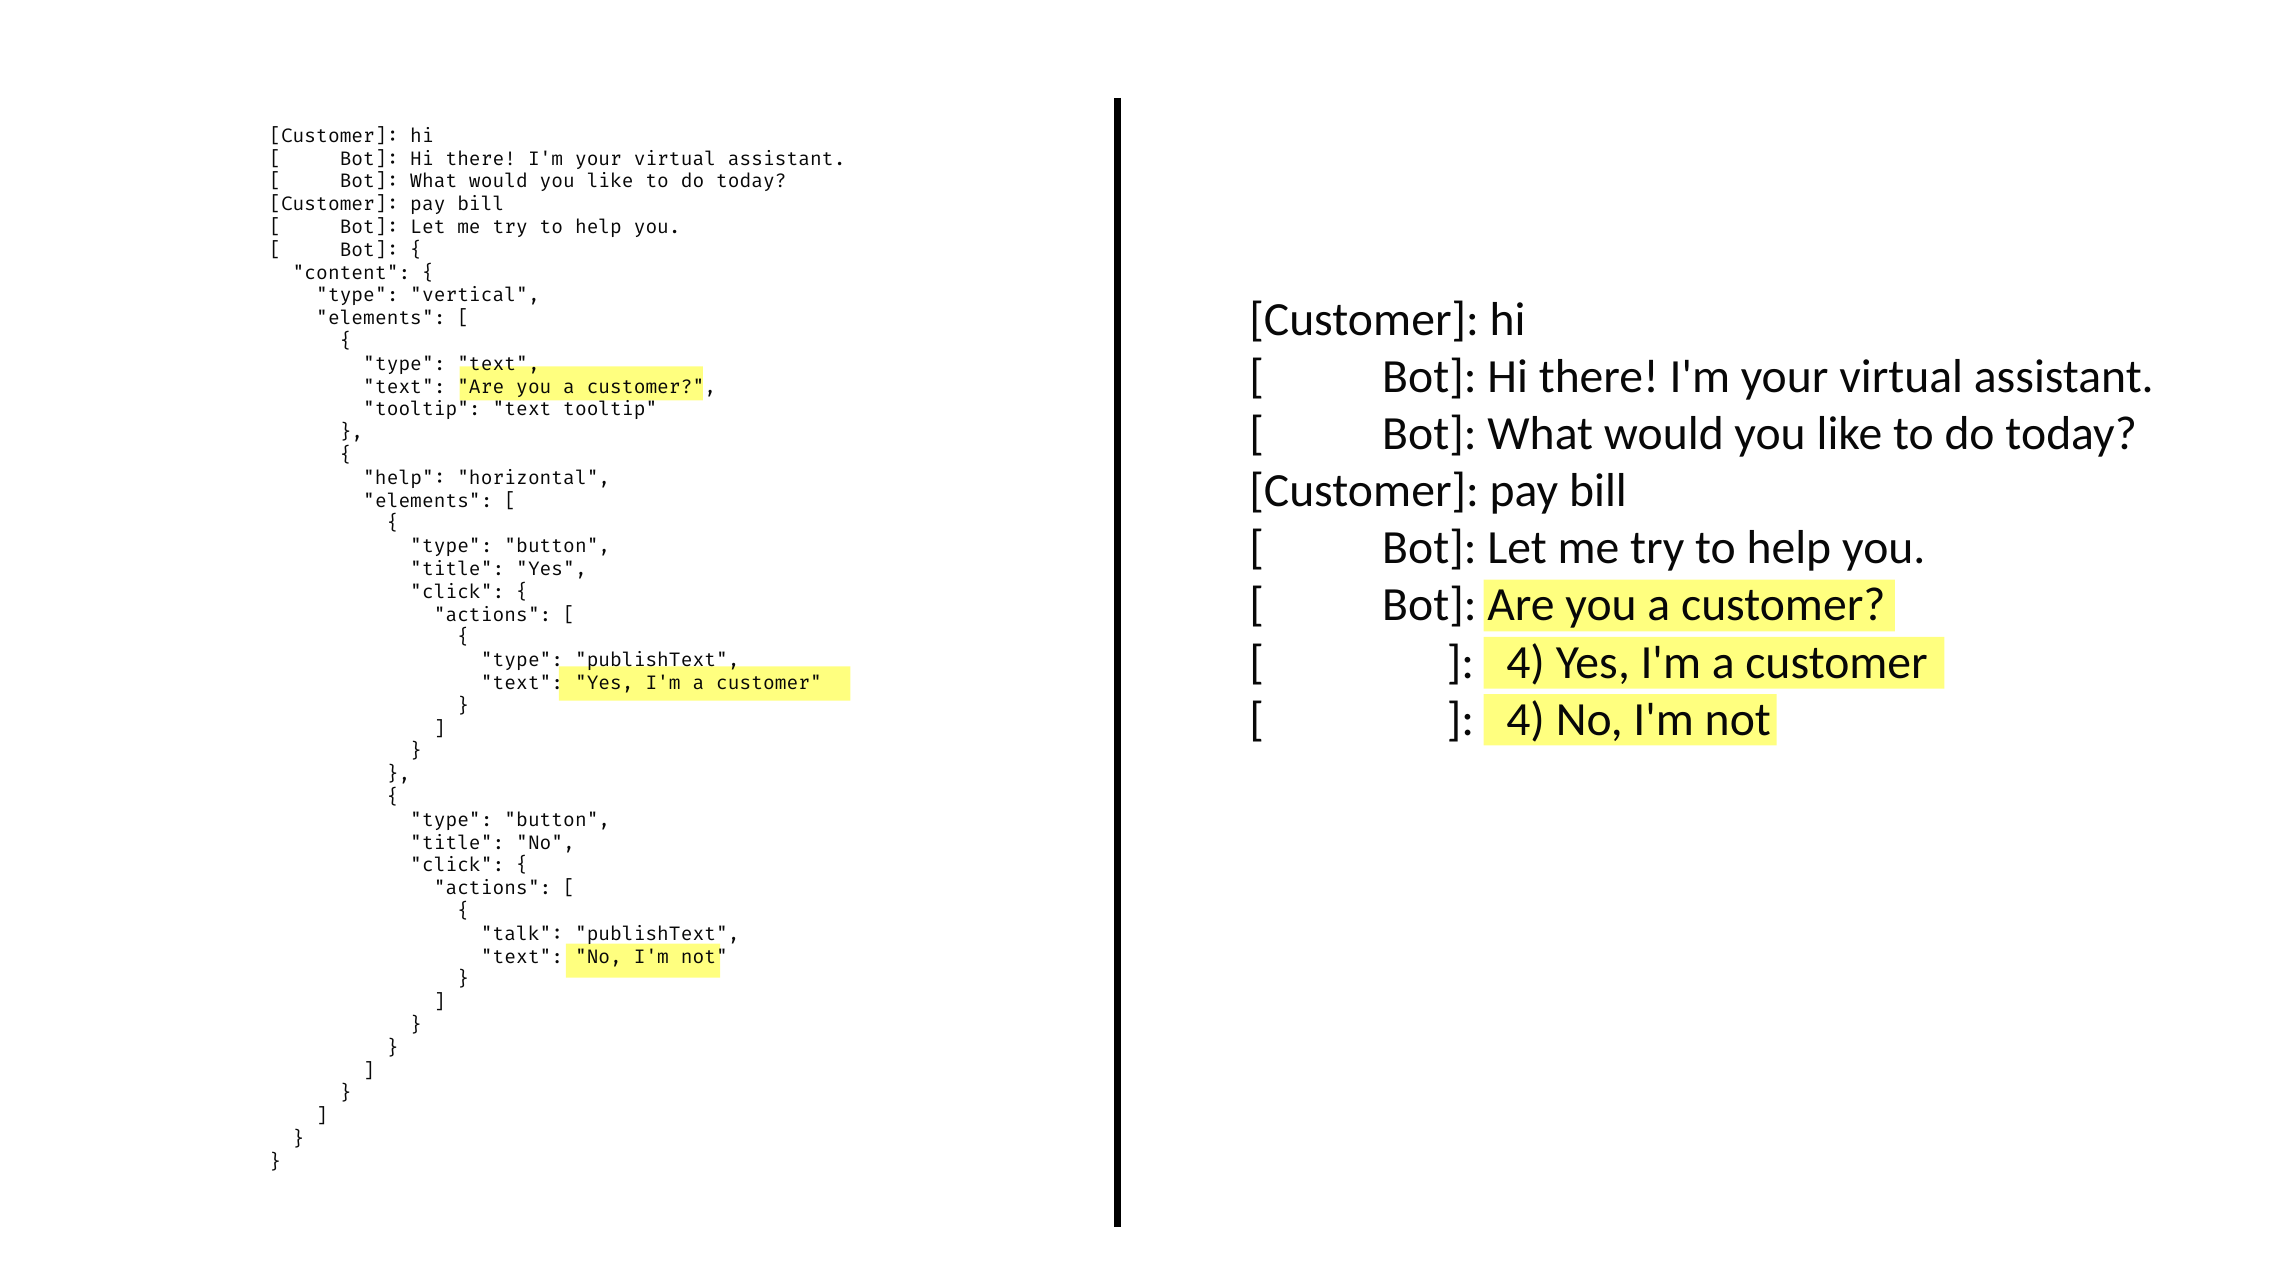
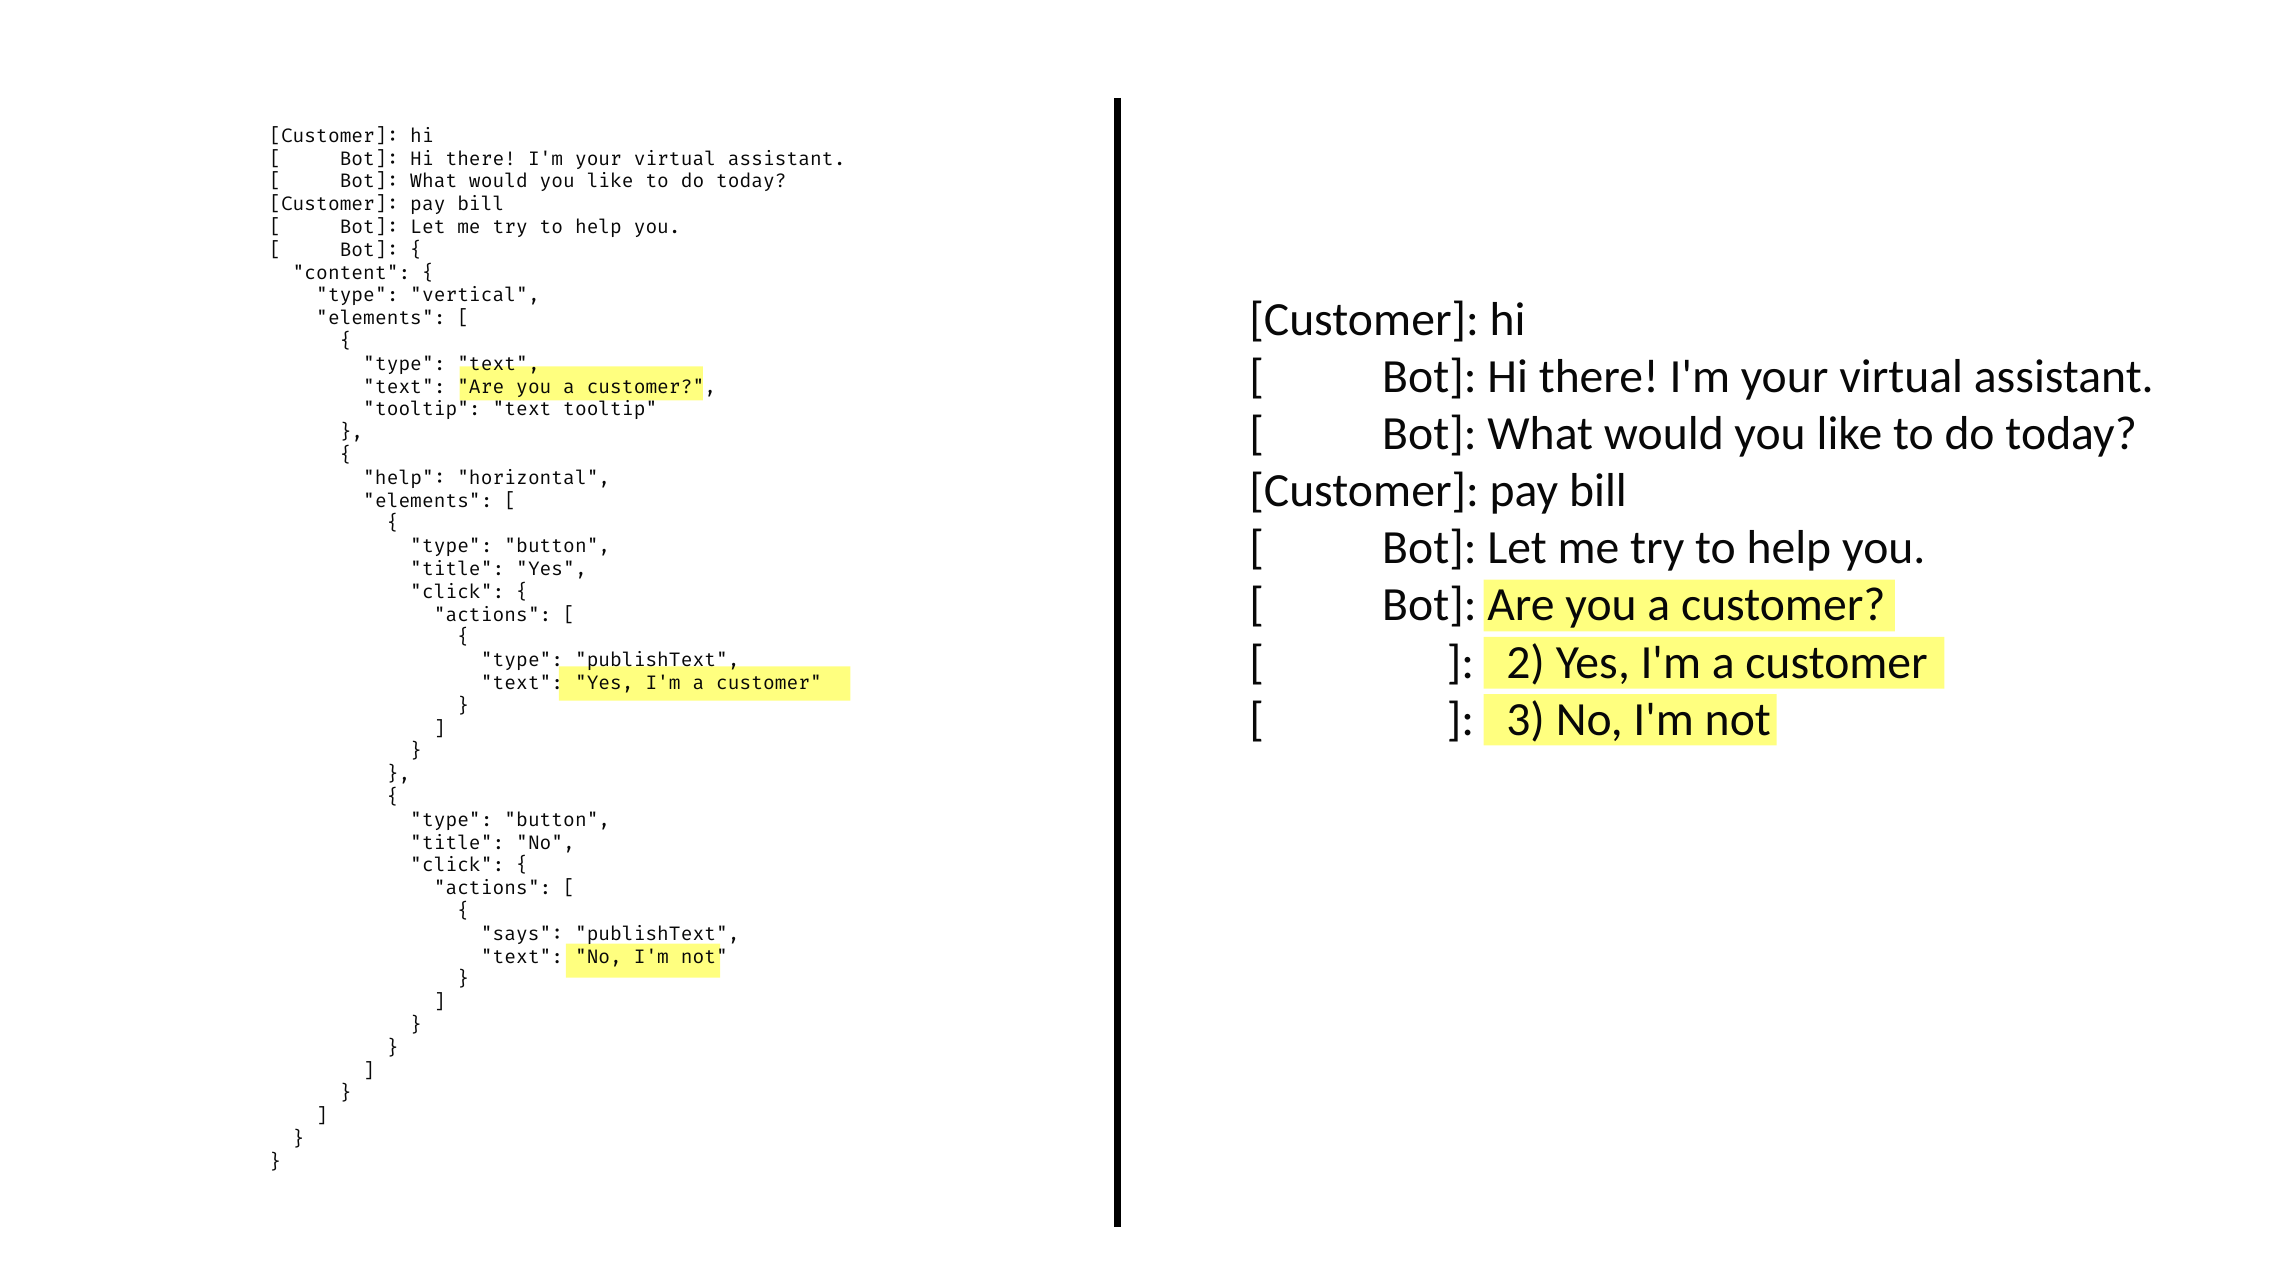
4: 4 -> 2 (1526, 663)
4: 4 -> 3 (1526, 720)
talk: talk -> says (522, 934)
